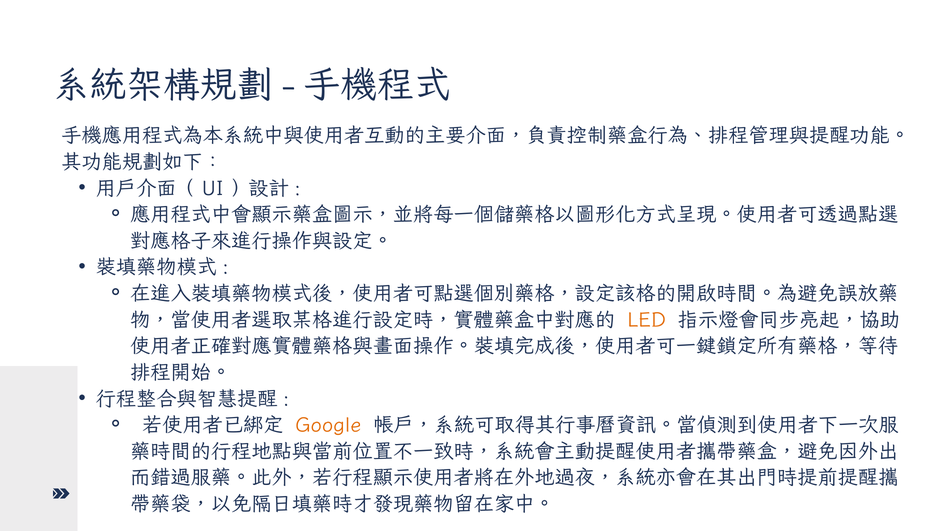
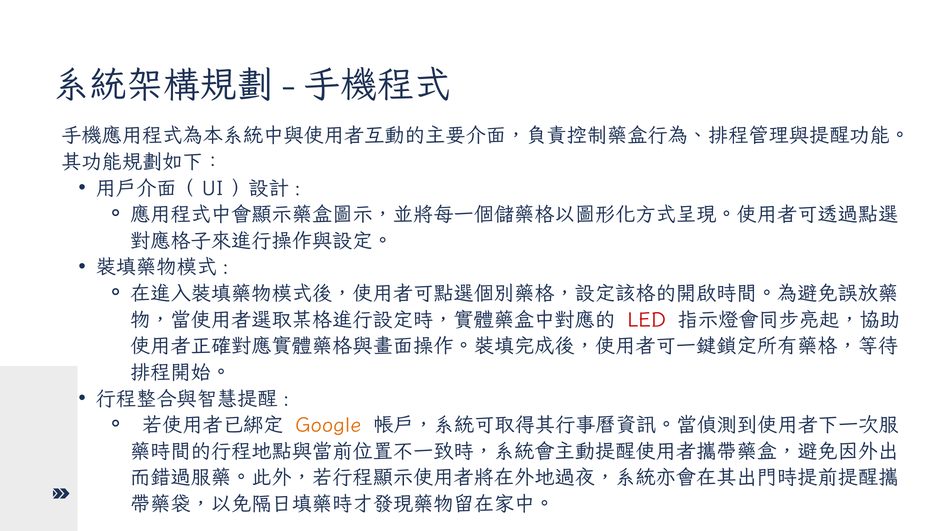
LED colour: orange -> red (647, 320)
